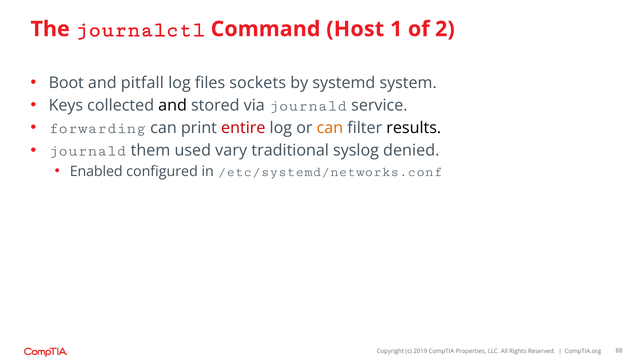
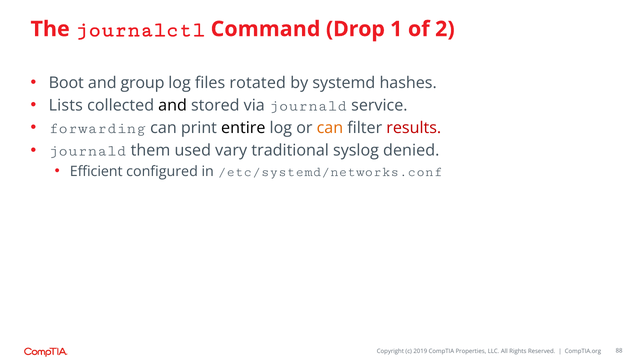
Host: Host -> Drop (355, 29)
pitfall: pitfall -> group (143, 83)
sockets: sockets -> rotated (258, 83)
system: system -> hashes (408, 83)
Keys: Keys -> Lists (66, 106)
entire colour: red -> black (243, 128)
results colour: black -> red (414, 128)
Enabled: Enabled -> Efficient (96, 172)
